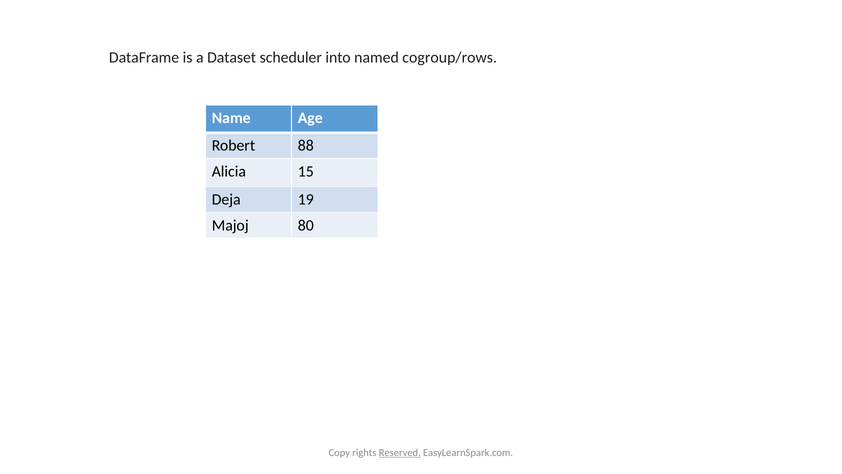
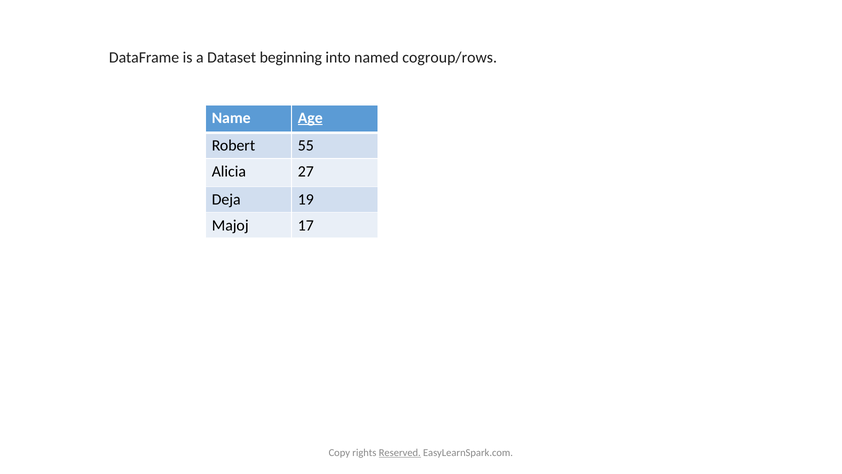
scheduler: scheduler -> beginning (291, 57)
Age underline: none -> present (310, 118)
88: 88 -> 55 (306, 146)
15: 15 -> 27 (306, 171)
80: 80 -> 17 (306, 225)
